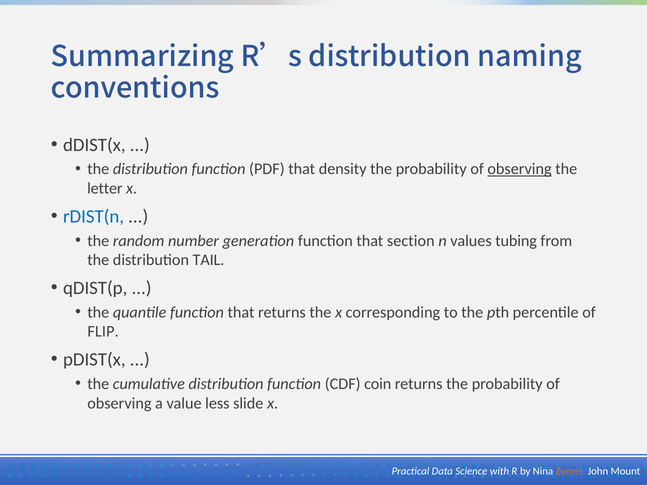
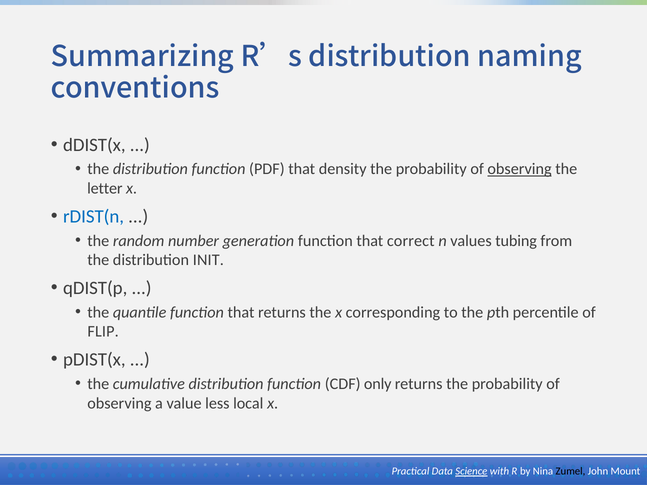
section: section -> correct (411, 241)
TAIL: TAIL -> INIT (208, 260)
coin: coin -> only (378, 384)
slide: slide -> local (248, 403)
Science underline: none -> present (471, 472)
Zumel colour: orange -> black (570, 472)
